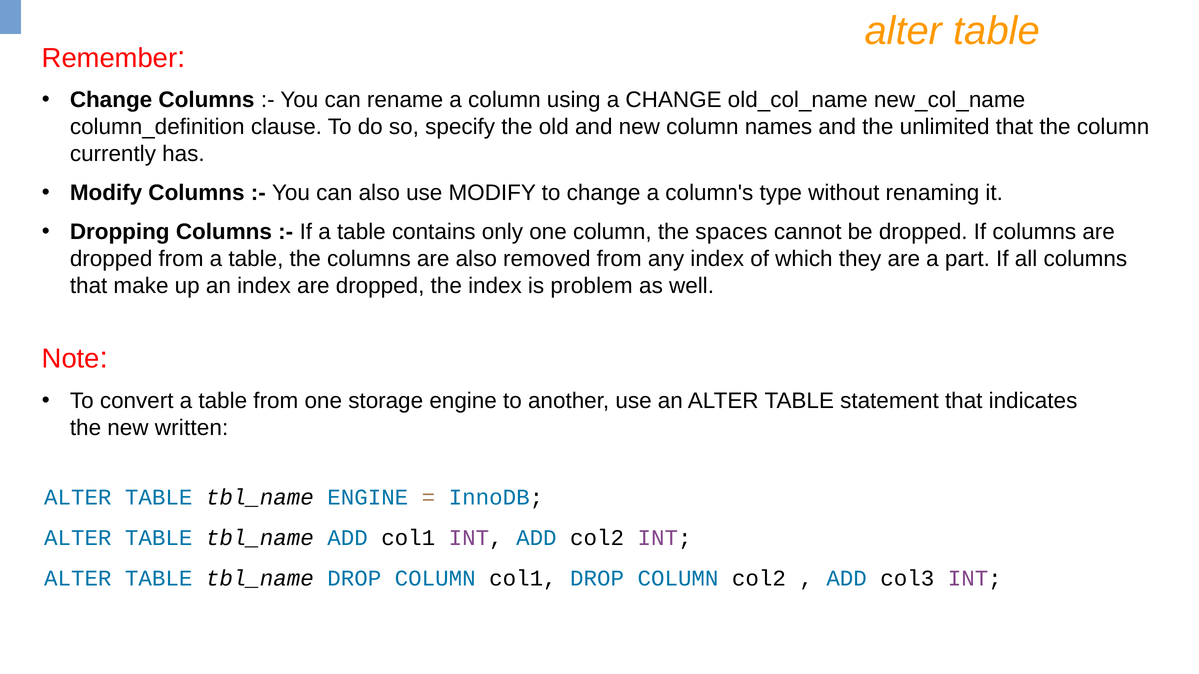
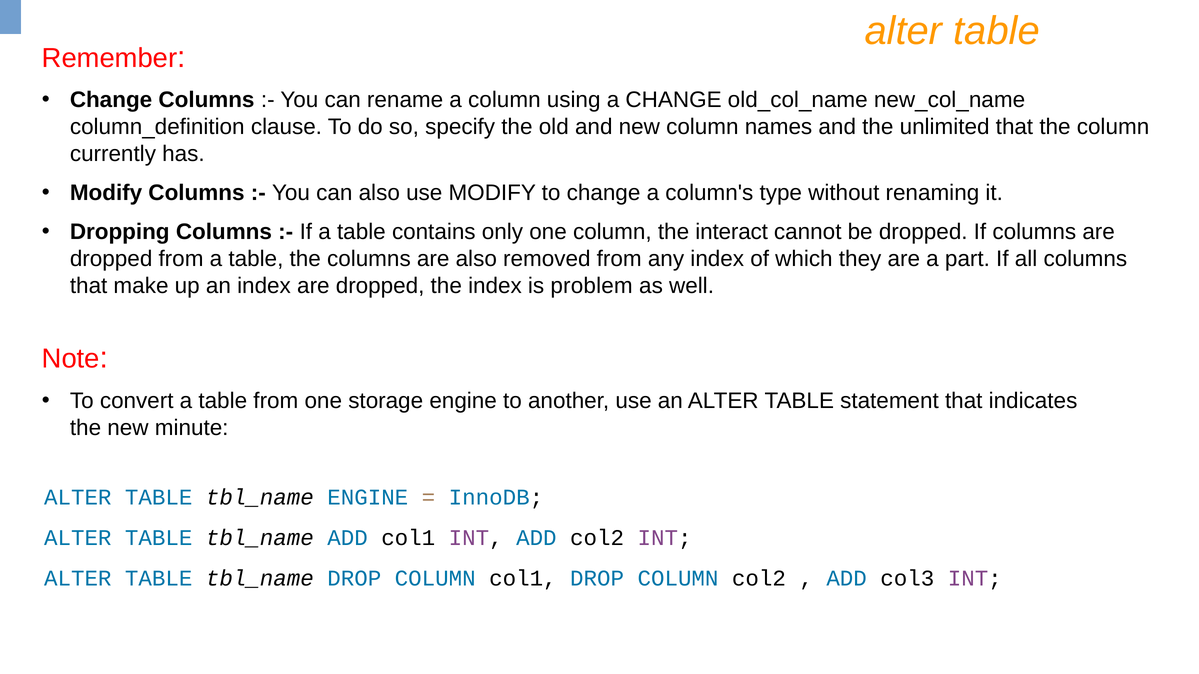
spaces: spaces -> interact (732, 232)
written: written -> minute (192, 428)
